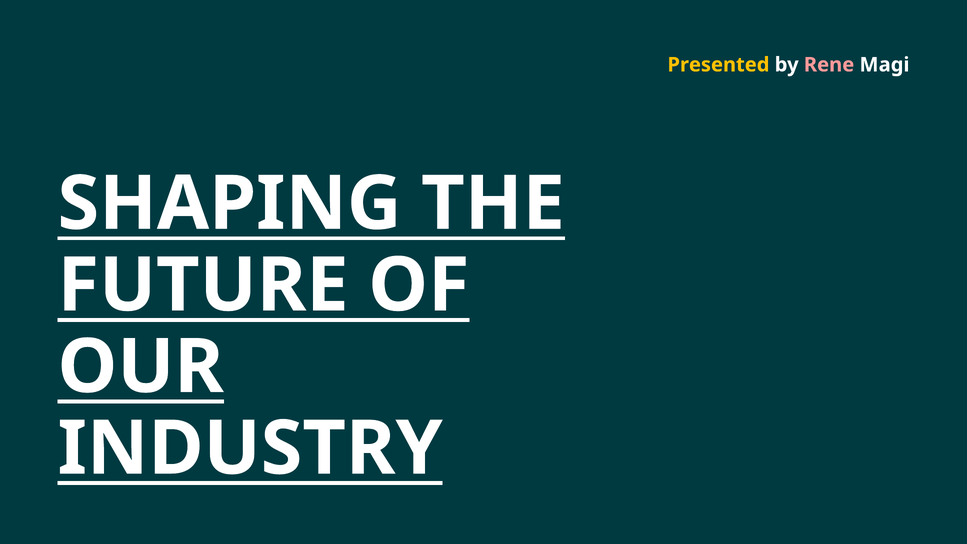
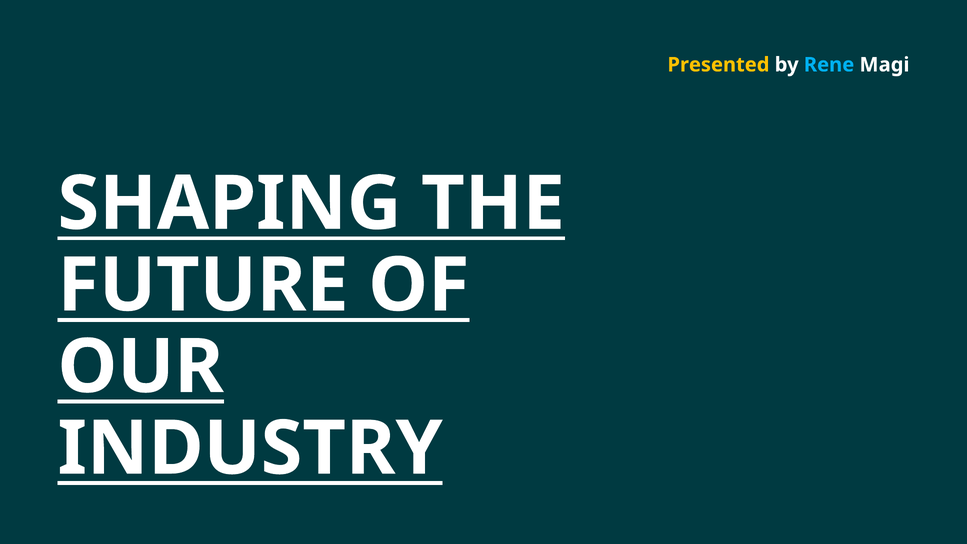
Rene colour: pink -> light blue (829, 65)
